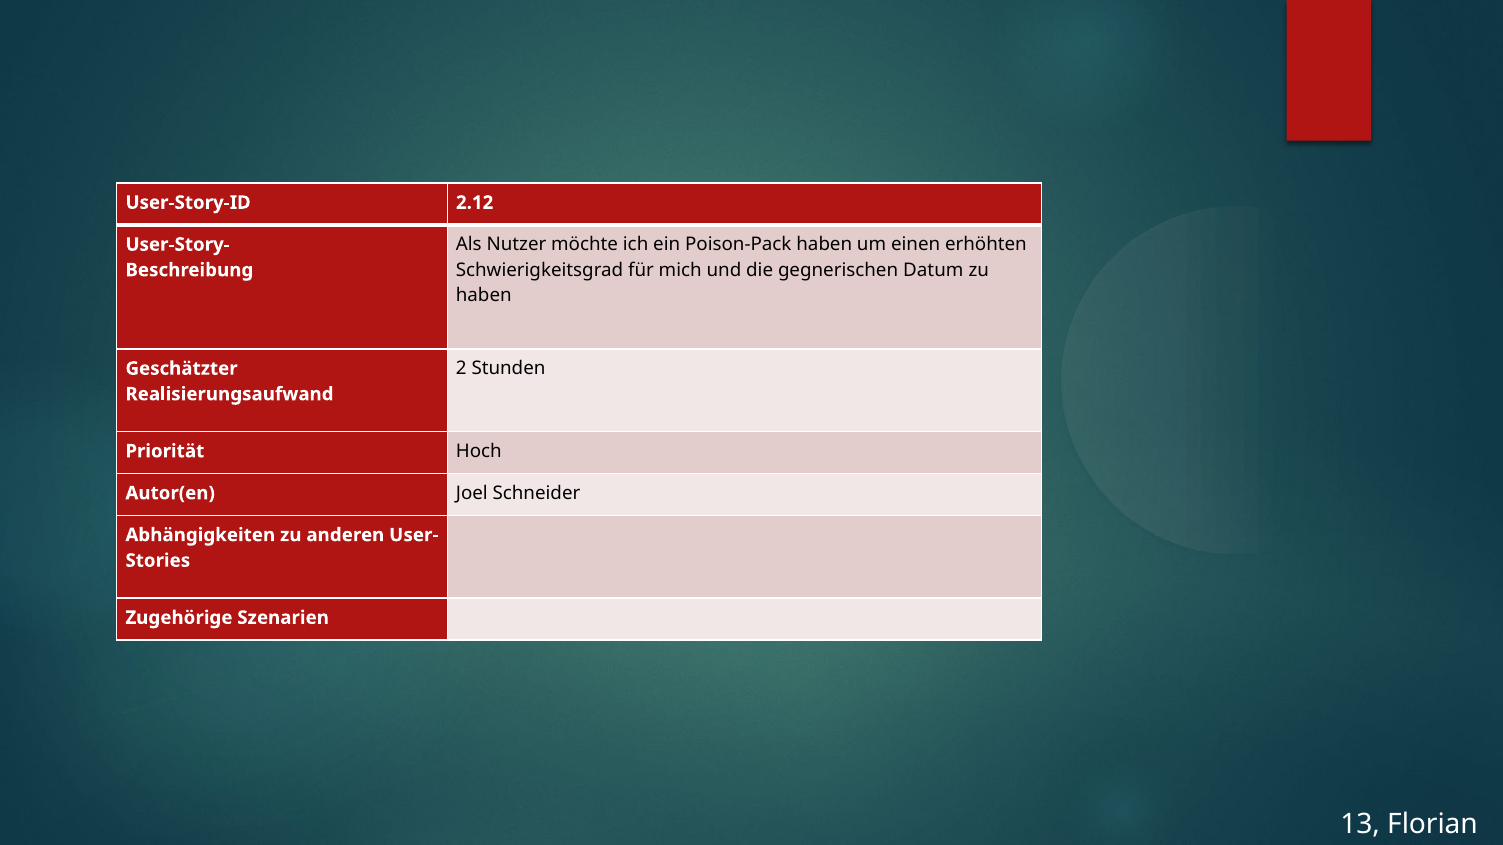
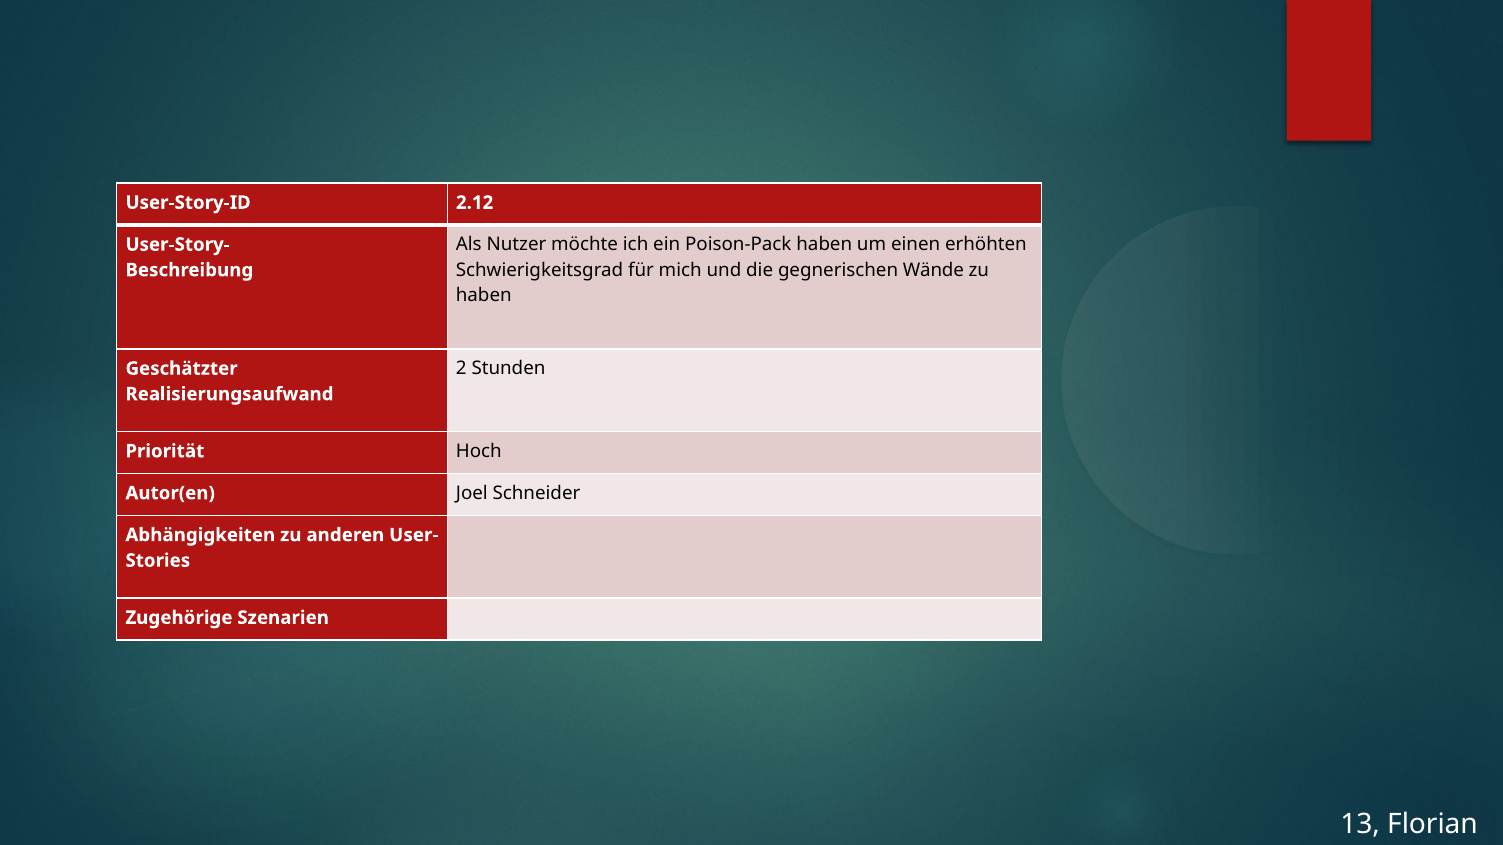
Datum: Datum -> Wände (933, 270)
